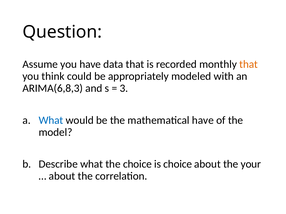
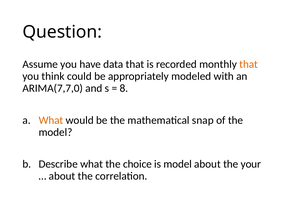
ARIMA(6,8,3: ARIMA(6,8,3 -> ARIMA(7,7,0 (53, 89)
3: 3 -> 8 (124, 89)
What colour: blue -> orange (51, 120)
mathematical have: have -> snap (203, 120)
is choice: choice -> model (178, 164)
